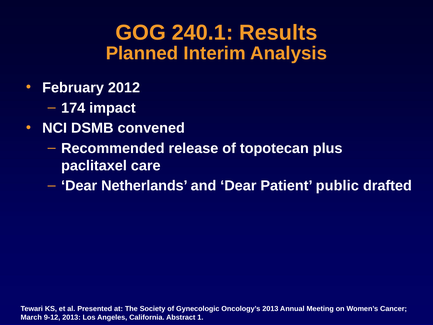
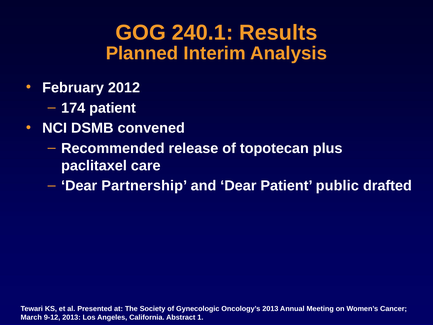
174 impact: impact -> patient (113, 108)
Netherlands: Netherlands -> Partnership (144, 186)
